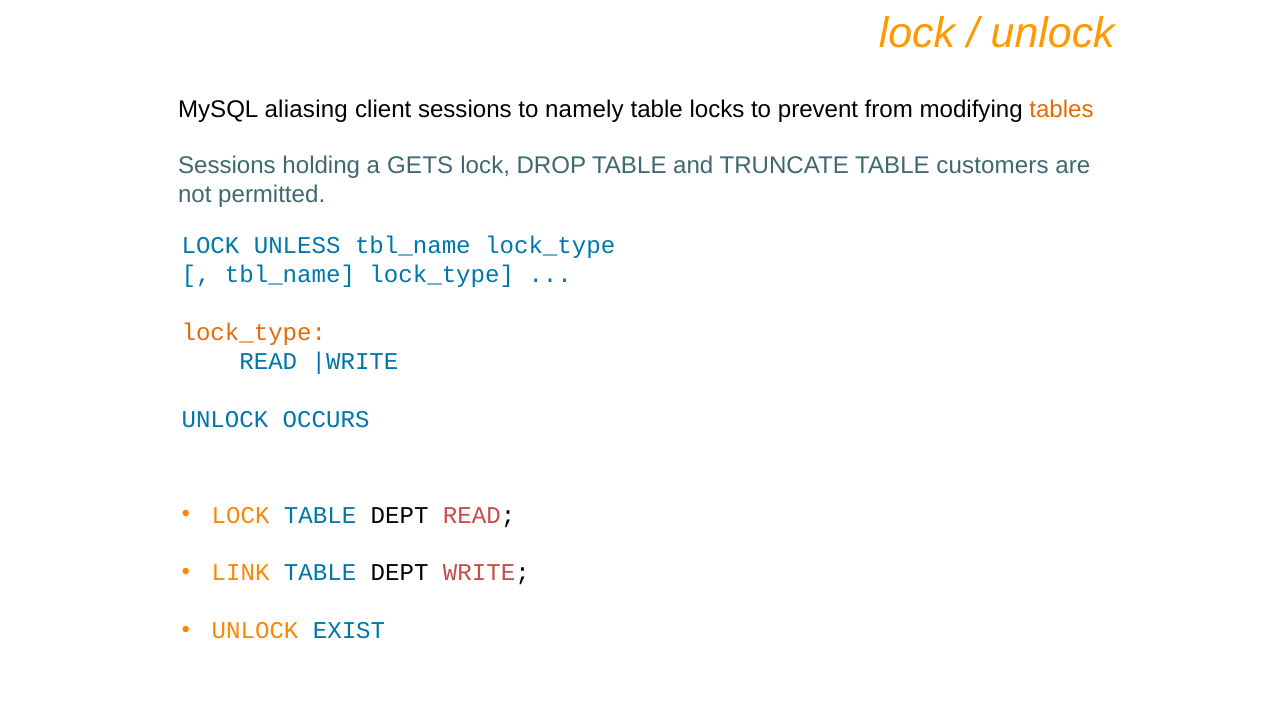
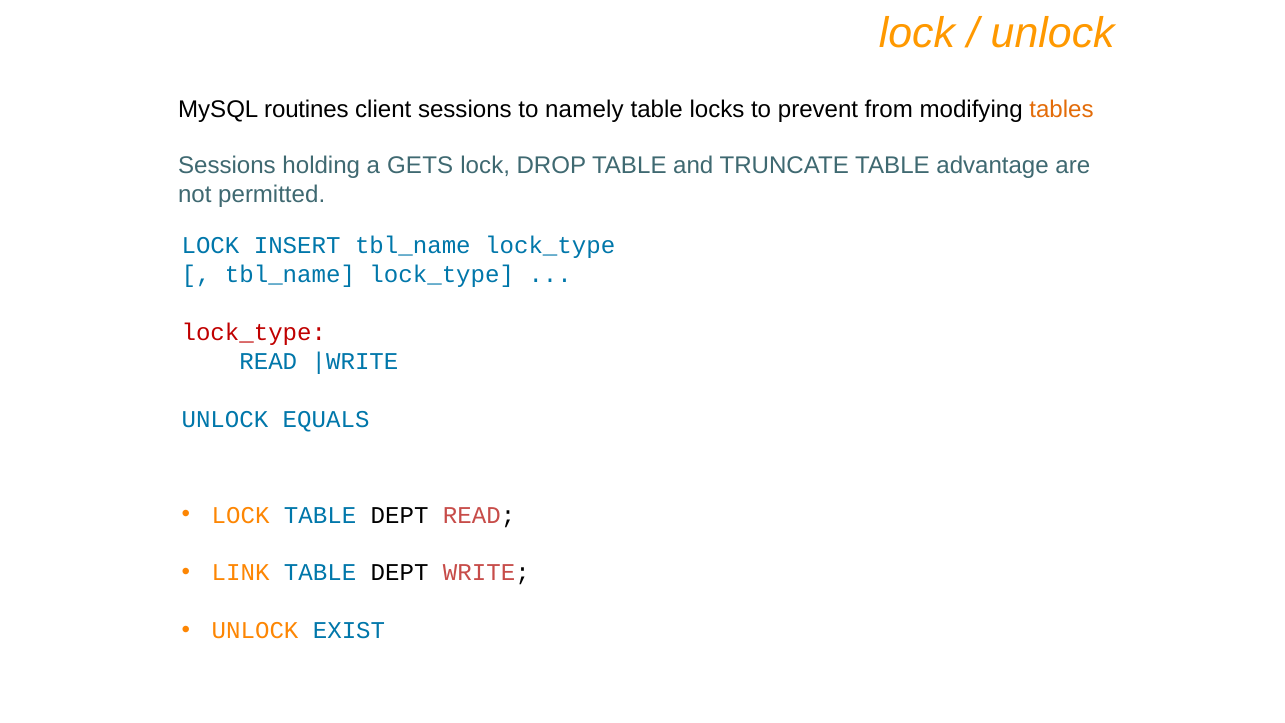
aliasing: aliasing -> routines (306, 109)
customers: customers -> advantage (993, 165)
UNLESS: UNLESS -> INSERT (297, 246)
lock_type colour: orange -> red (254, 332)
OCCURS: OCCURS -> EQUALS (326, 419)
